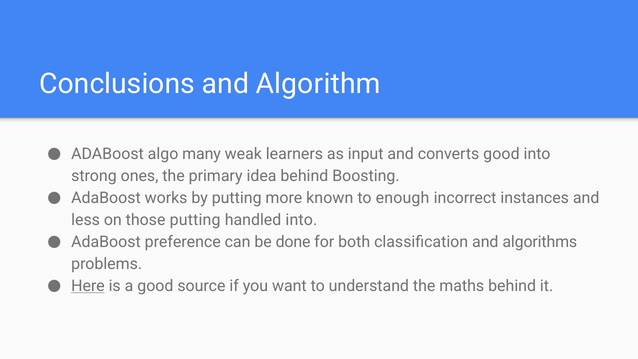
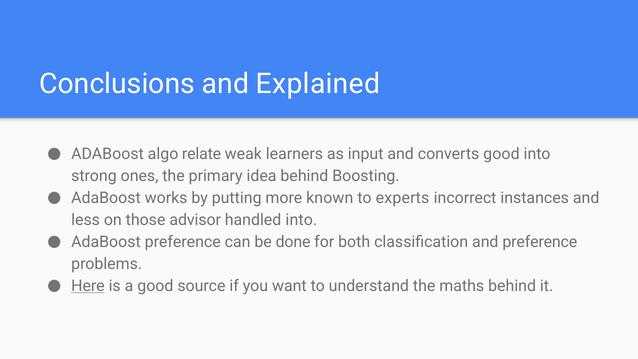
Algorithm: Algorithm -> Explained (318, 84)
many: many -> relate (202, 154)
enough: enough -> experts (403, 198)
those putting: putting -> advisor (195, 220)
and algorithms: algorithms -> preference (540, 242)
